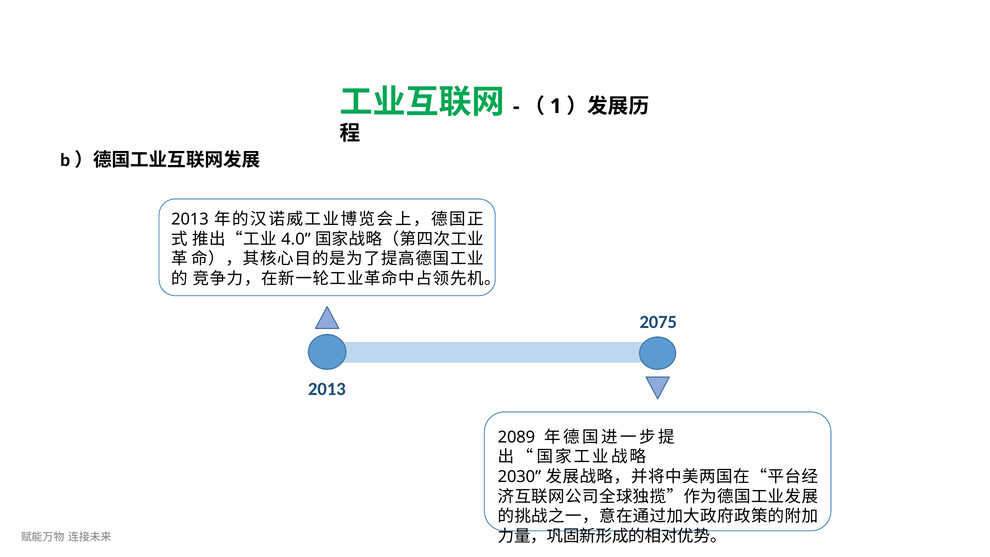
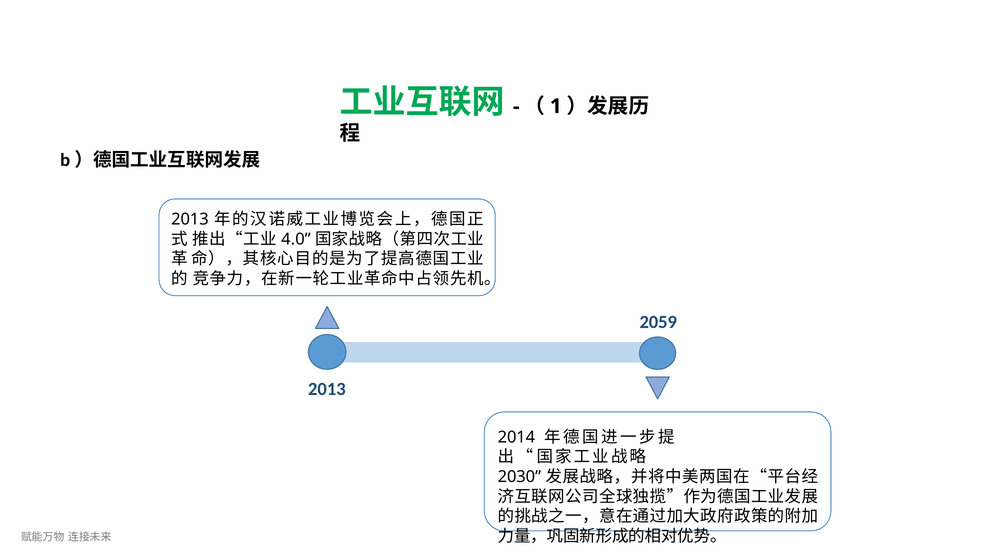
2075: 2075 -> 2059 (658, 322)
2089: 2089 -> 2014 (516, 437)
